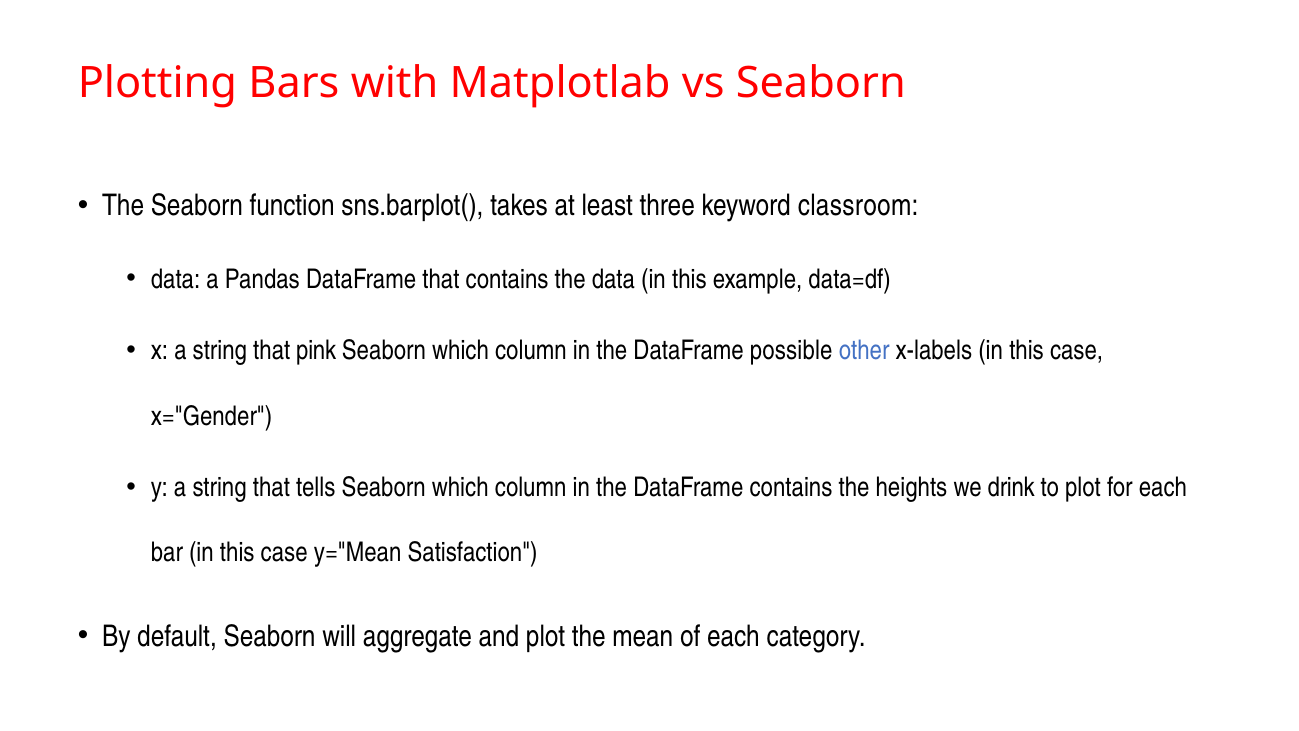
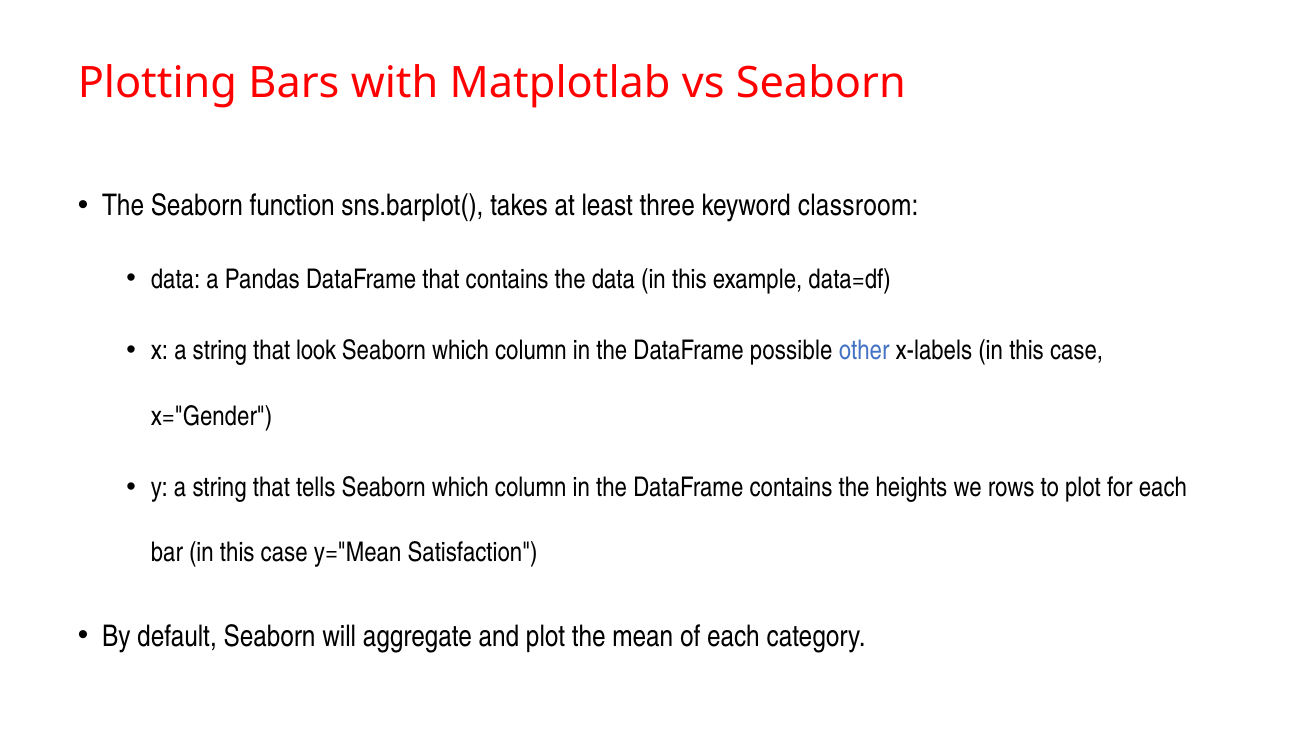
pink: pink -> look (316, 351)
drink: drink -> rows (1011, 488)
